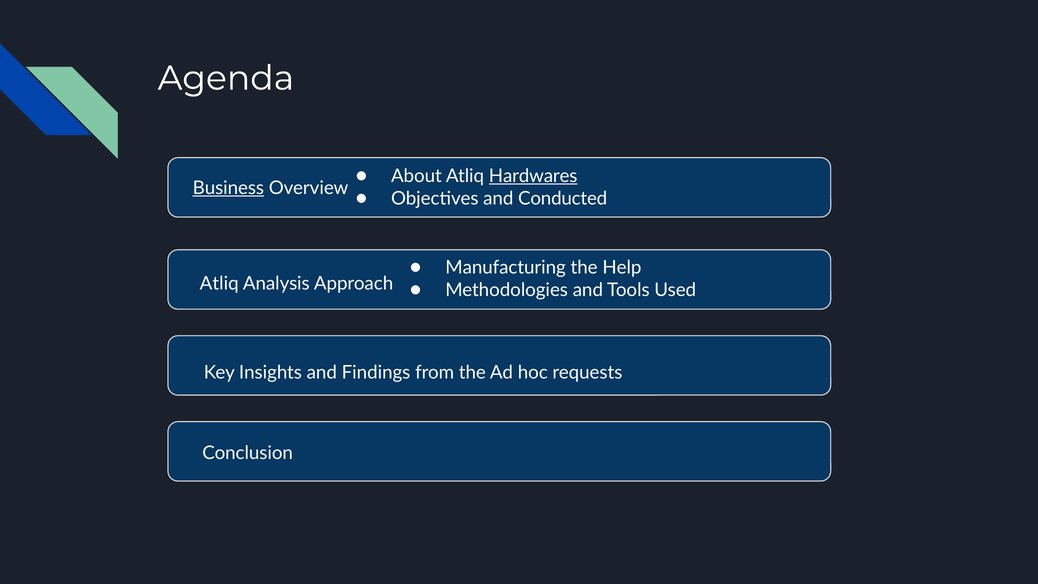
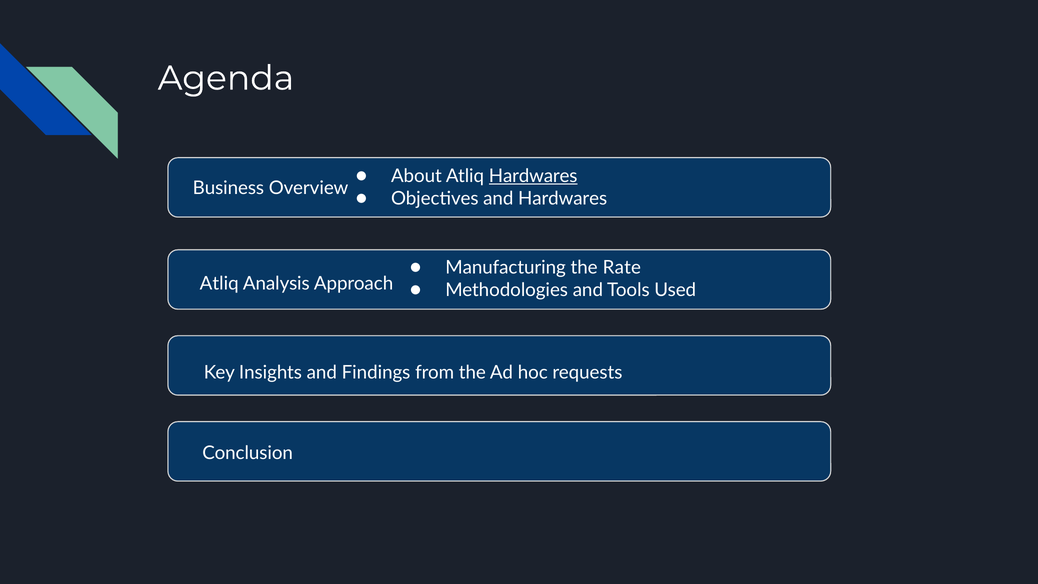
Business underline: present -> none (228, 188)
and Conducted: Conducted -> Hardwares (563, 199)
Help: Help -> Rate (622, 267)
